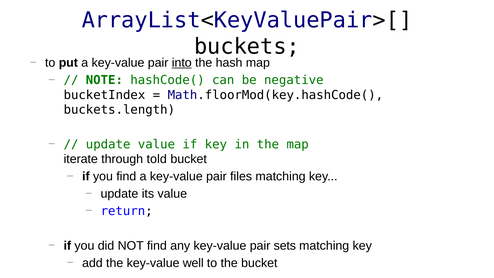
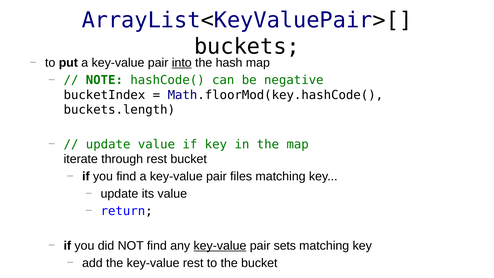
through told: told -> rest (157, 159)
key-value underline: none -> present (220, 246)
key-value well: well -> rest (193, 263)
